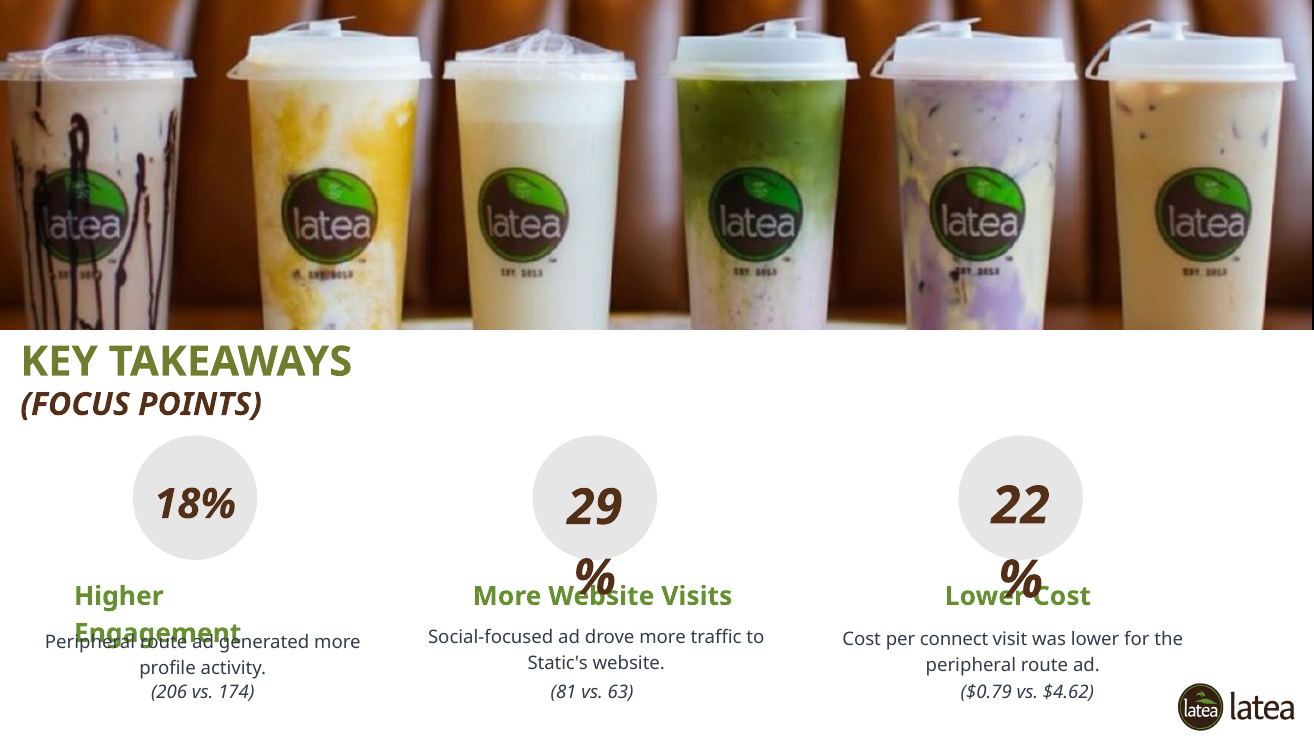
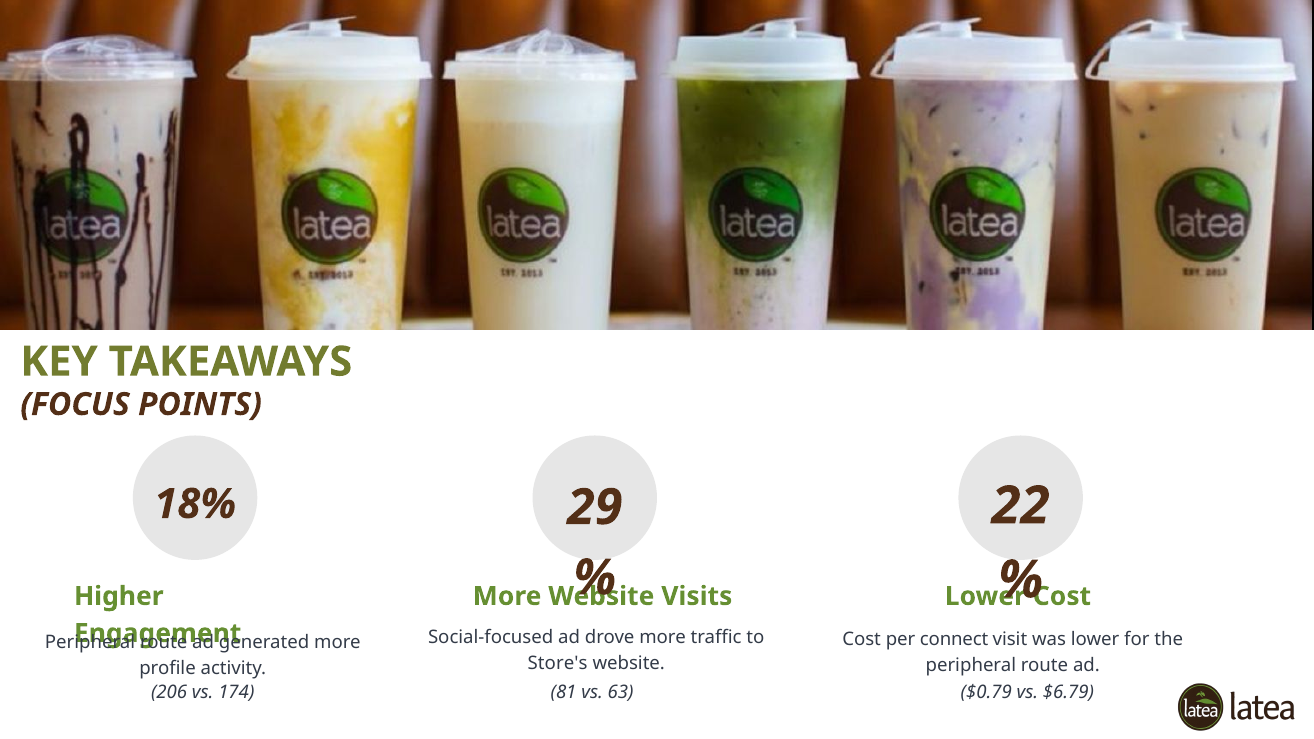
Static's: Static's -> Store's (558, 664)
$4.62: $4.62 -> $6.79 (1069, 693)
